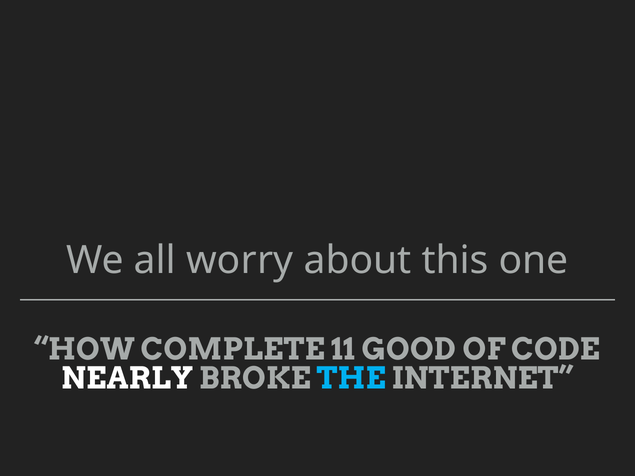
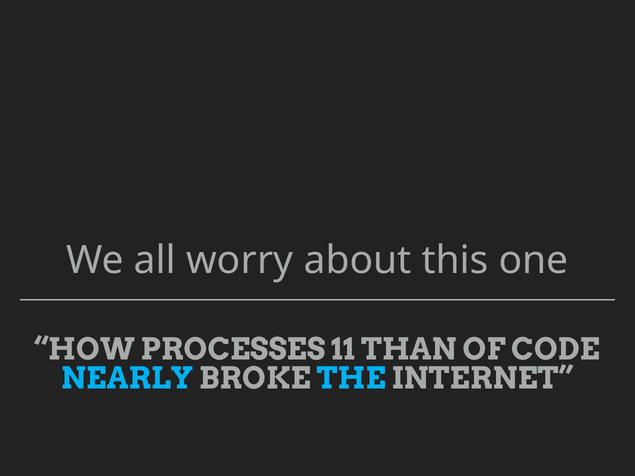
COMPLETE: COMPLETE -> PROCESSES (233, 350)
GOOD: GOOD -> THAN (409, 350)
NEARLY colour: white -> light blue (127, 379)
